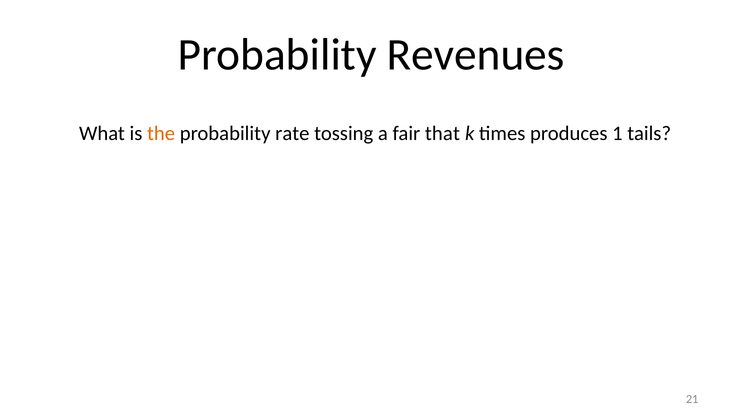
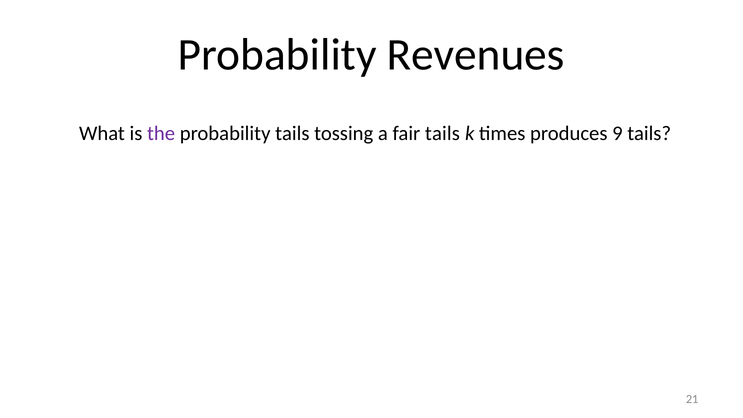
the colour: orange -> purple (161, 134)
probability rate: rate -> tails (292, 134)
fair that: that -> tails (442, 134)
1: 1 -> 9 (617, 134)
